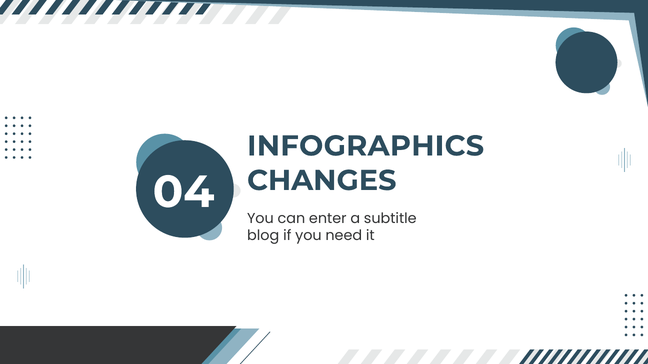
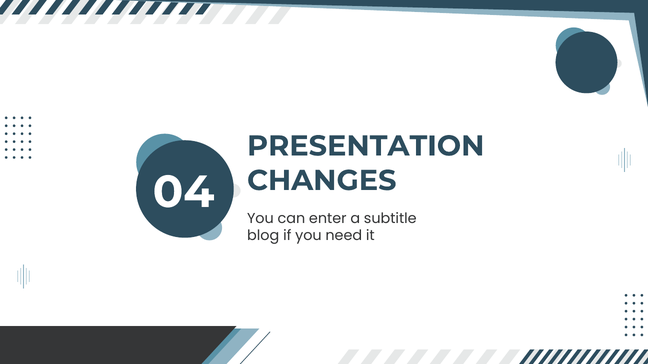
INFOGRAPHICS: INFOGRAPHICS -> PRESENTATION (366, 146)
